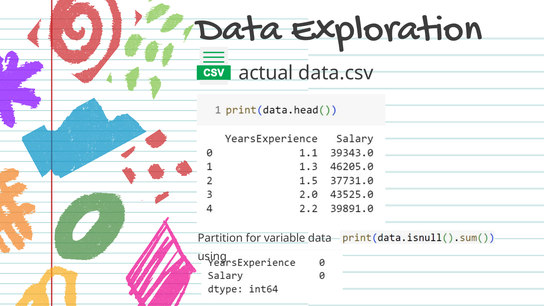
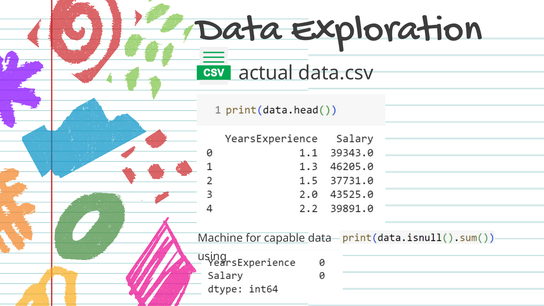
Partition: Partition -> Machine (220, 238)
variable: variable -> capable (285, 238)
